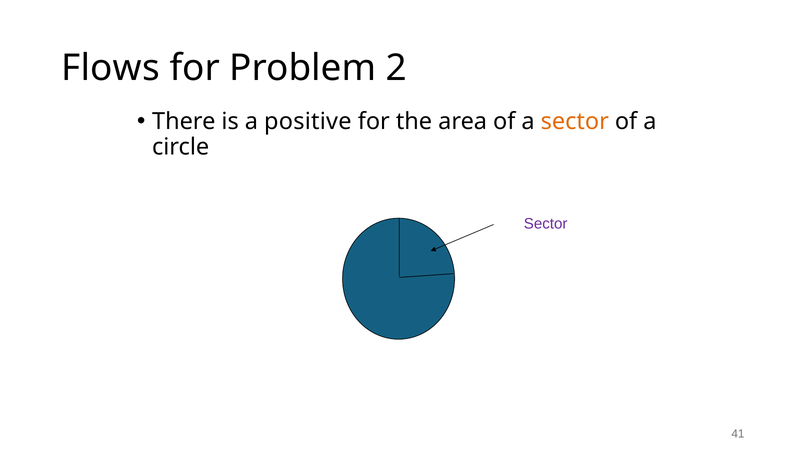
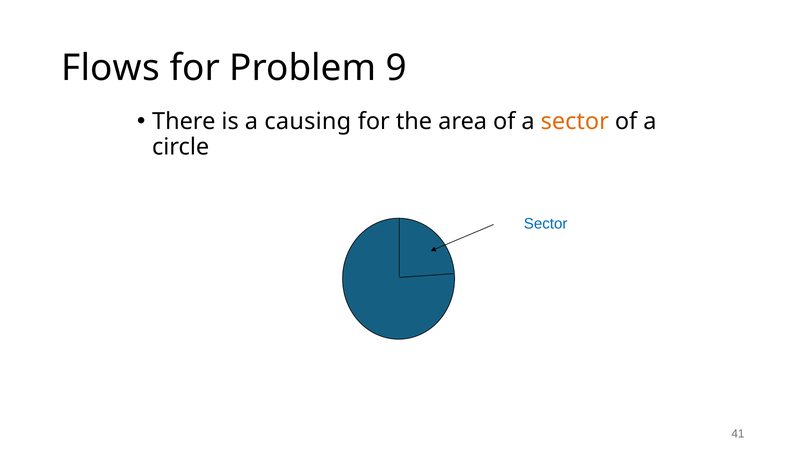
2: 2 -> 9 (396, 68)
positive: positive -> causing (308, 121)
Sector colour: purple -> blue (546, 223)
